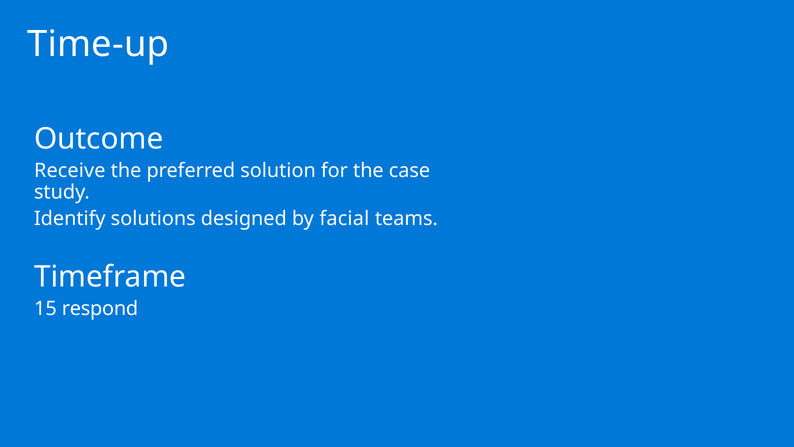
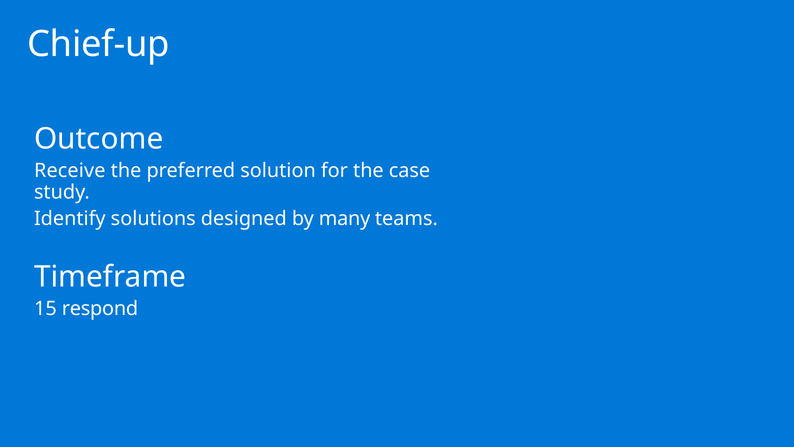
Time-up: Time-up -> Chief-up (98, 44)
facial: facial -> many (345, 218)
